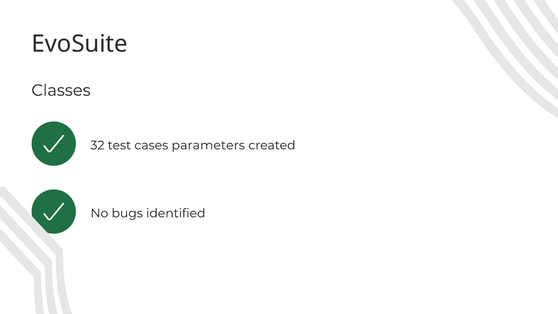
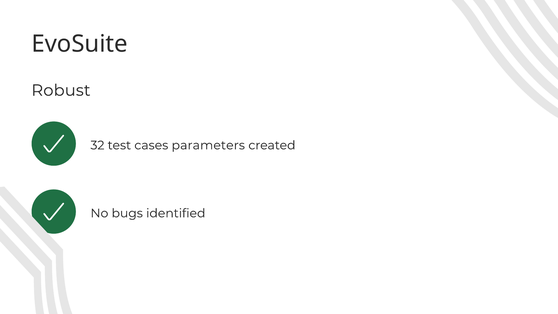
Classes: Classes -> Robust (61, 90)
